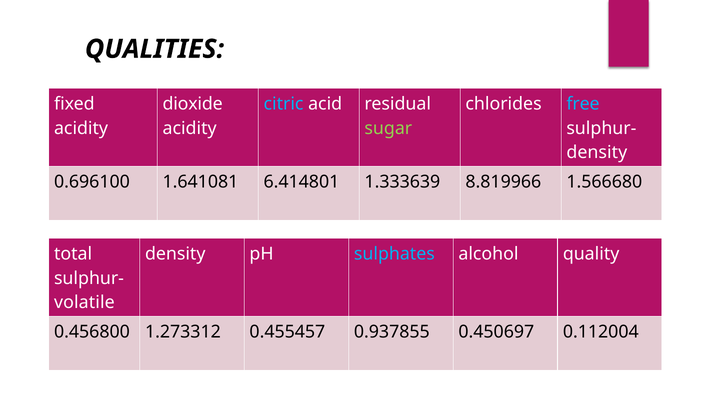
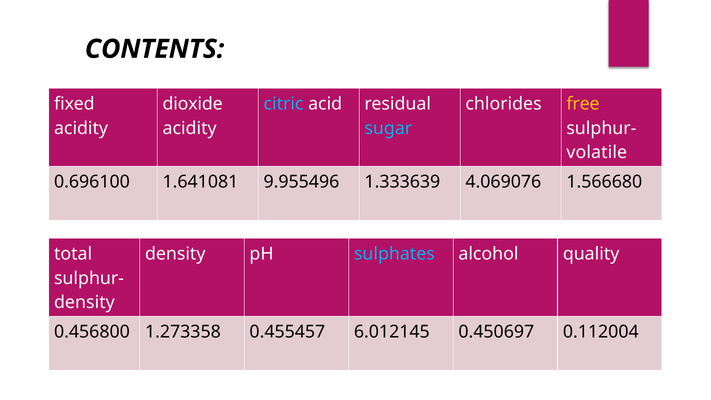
QUALITIES: QUALITIES -> CONTENTS (155, 49)
free colour: light blue -> yellow (583, 104)
sugar colour: light green -> light blue (388, 128)
density: density -> volatile (597, 152)
6.414801: 6.414801 -> 9.955496 (301, 182)
8.819966: 8.819966 -> 4.069076 (503, 182)
volatile: volatile -> density (84, 302)
1.273312: 1.273312 -> 1.273358 (183, 332)
0.937855: 0.937855 -> 6.012145 (392, 332)
